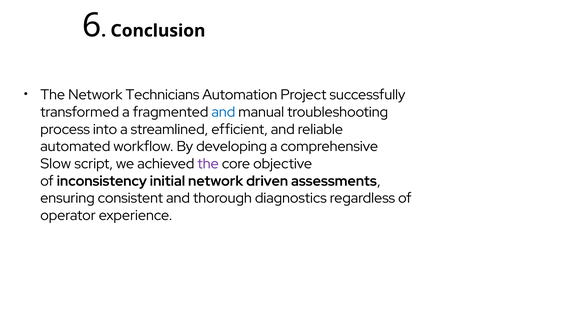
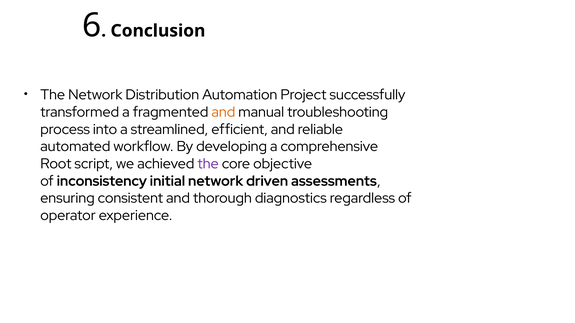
Technicians: Technicians -> Distribution (162, 95)
and colour: blue -> orange (223, 112)
Slow: Slow -> Root (56, 164)
